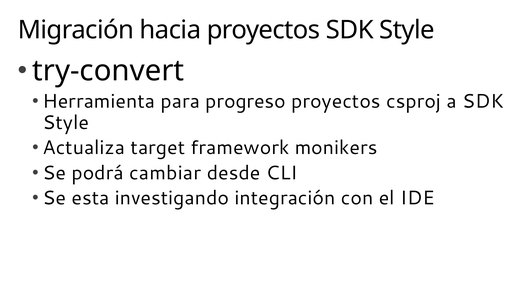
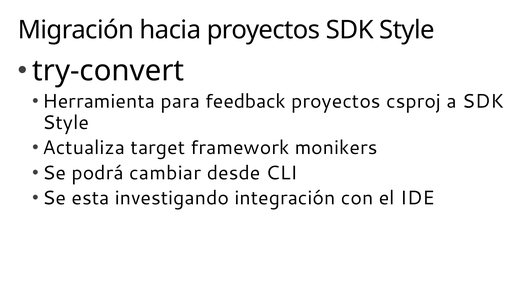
progreso: progreso -> feedback (246, 101)
